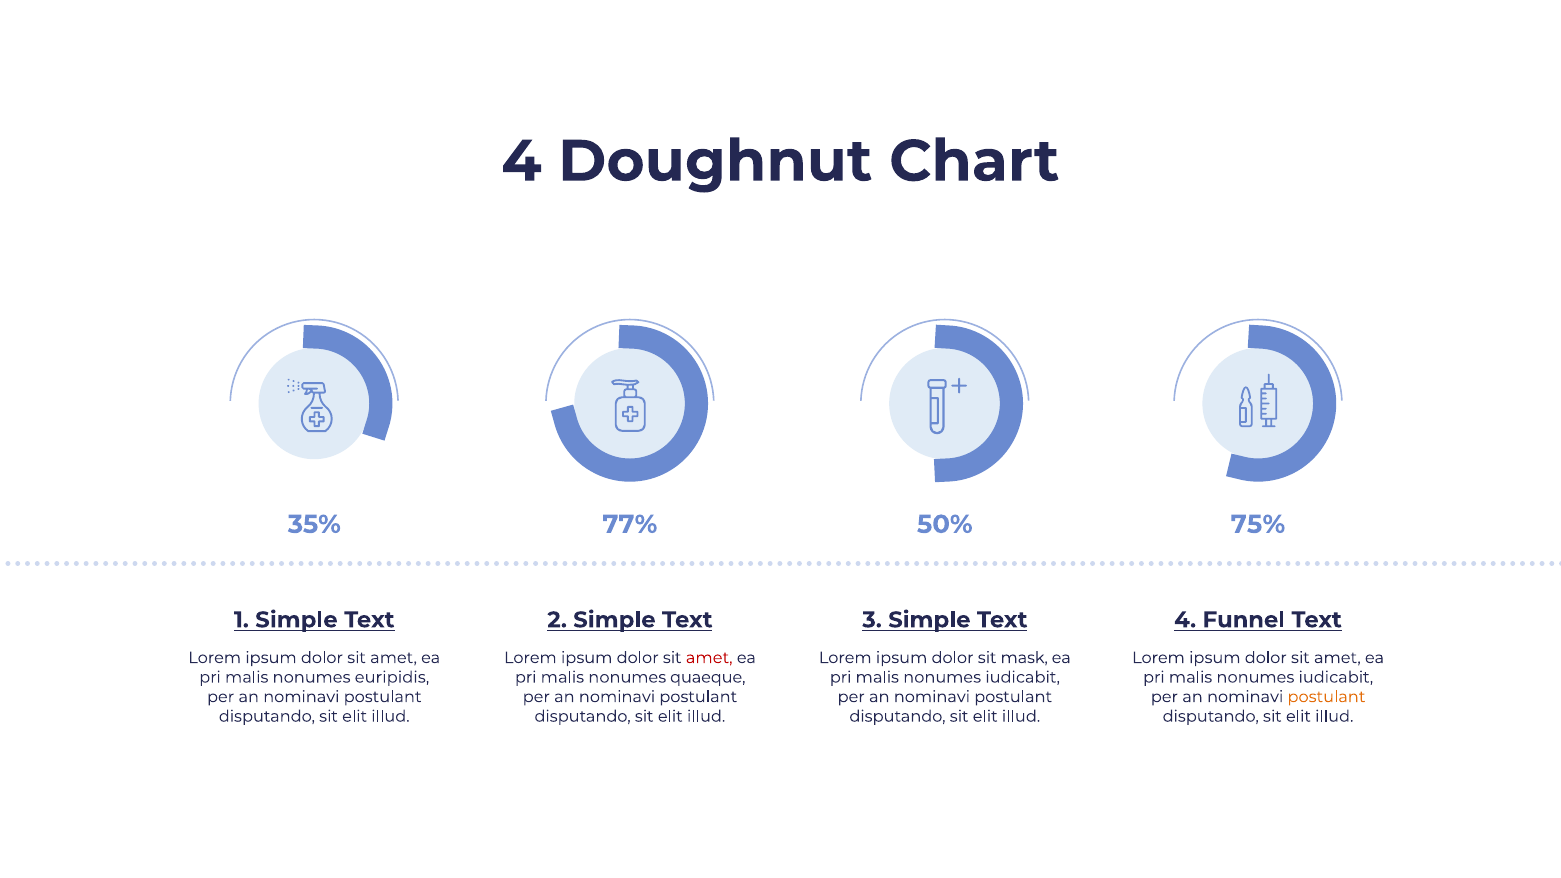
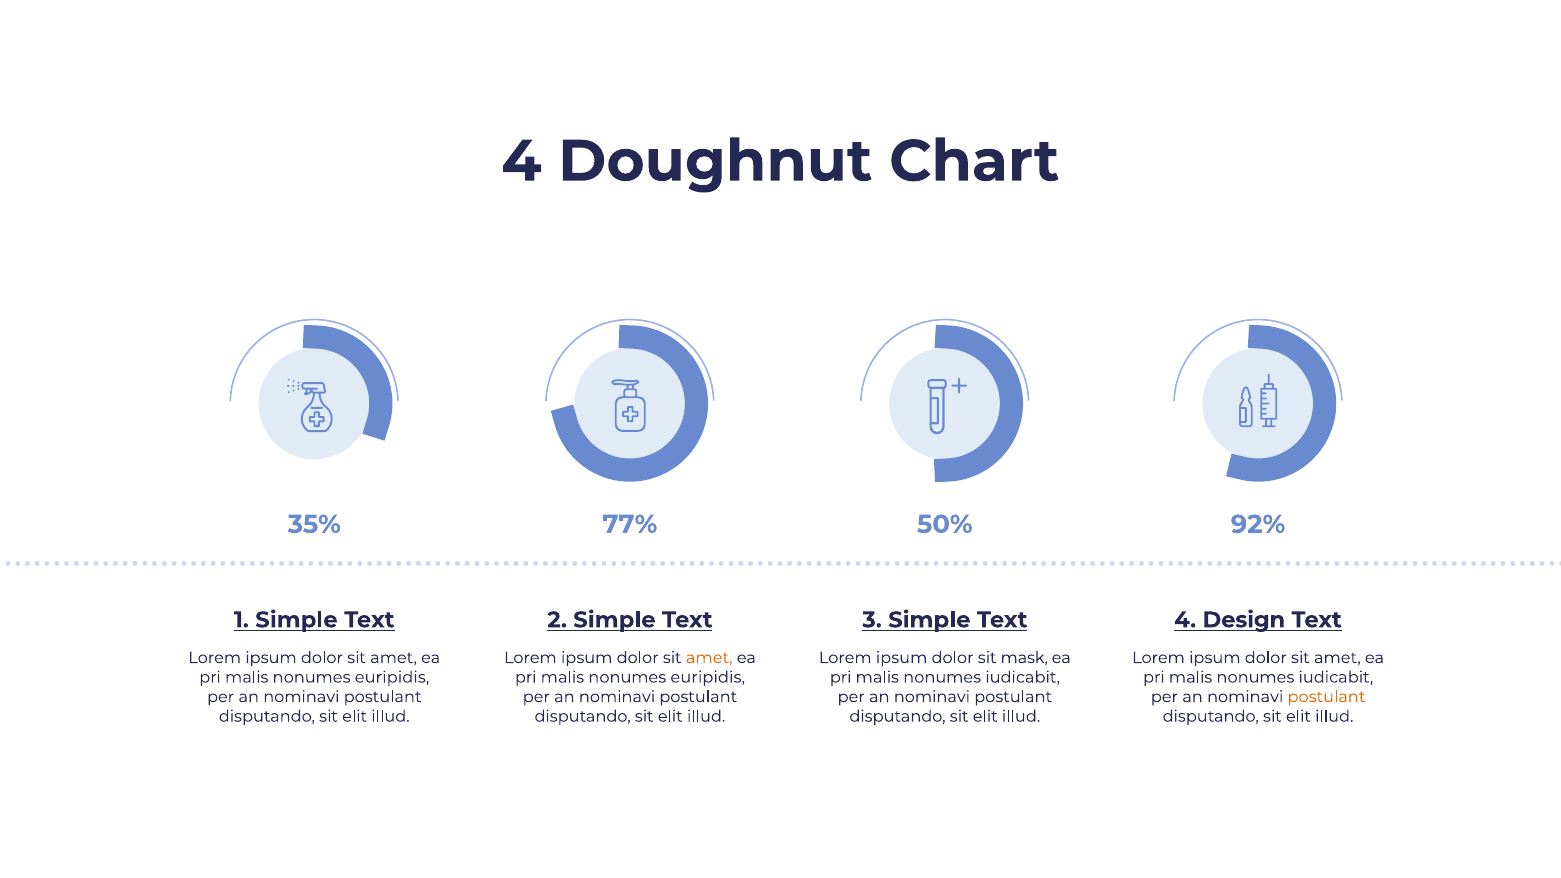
75%: 75% -> 92% (1258, 524)
Funnel: Funnel -> Design (1244, 620)
amet colour: red -> orange (709, 658)
quaeque: quaeque -> euripidis (708, 677)
